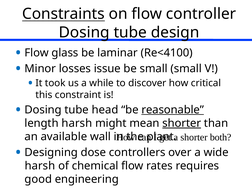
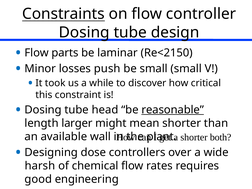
glass: glass -> parts (65, 53)
Re<4100: Re<4100 -> Re<2150 (167, 53)
issue: issue -> push (107, 69)
length harsh: harsh -> larger (77, 123)
shorter underline: present -> none (182, 123)
